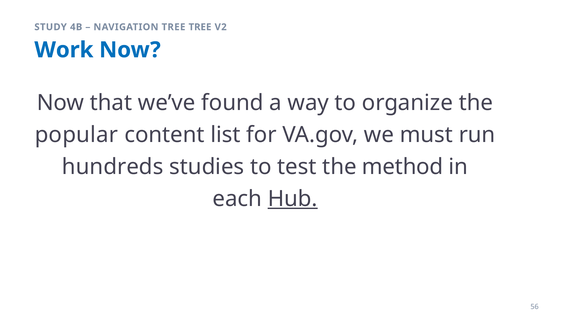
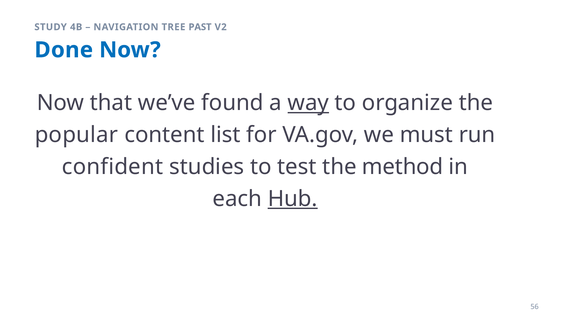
TREE TREE: TREE -> PAST (200, 27)
Work: Work -> Done (64, 50)
way underline: none -> present (308, 103)
hundreds: hundreds -> confident (113, 167)
